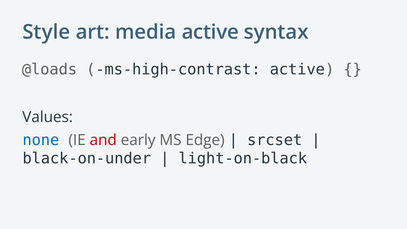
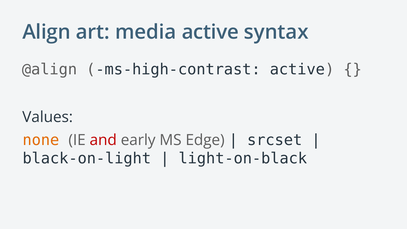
Style: Style -> Align (47, 32)
@loads: @loads -> @align (50, 70)
none colour: blue -> orange (41, 140)
black-on-under: black-on-under -> black-on-light (87, 158)
